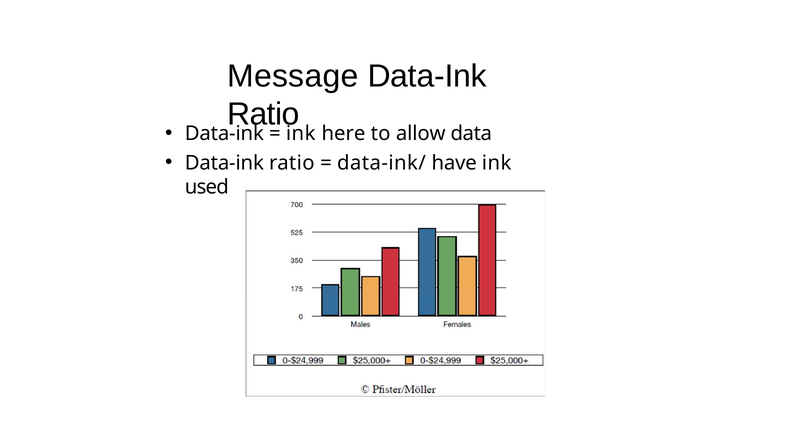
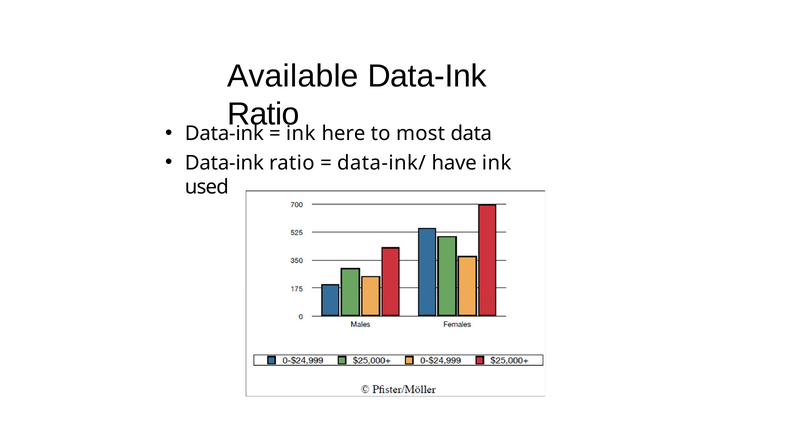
Message: Message -> Available (293, 76)
allow: allow -> most (421, 133)
